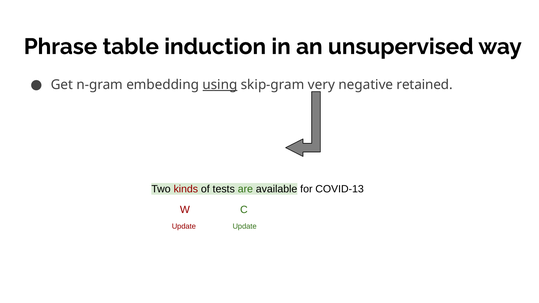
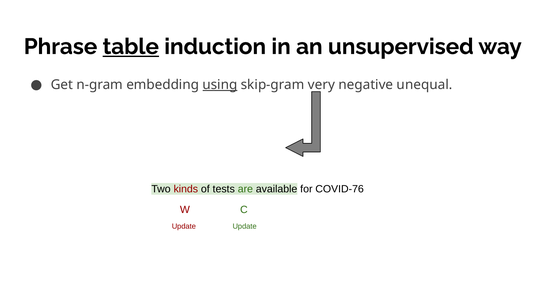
table underline: none -> present (131, 47)
retained: retained -> unequal (425, 85)
COVID-13: COVID-13 -> COVID-76 (340, 189)
